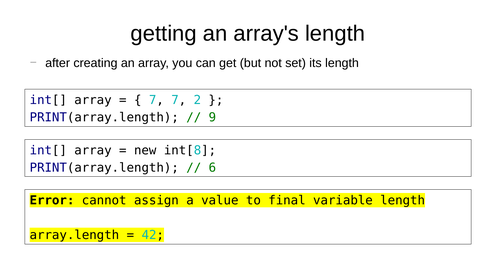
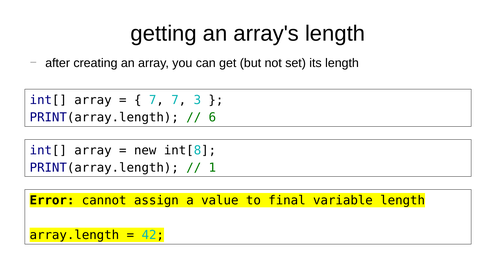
2: 2 -> 3 (197, 100)
9: 9 -> 6 (212, 117)
6: 6 -> 1 (212, 168)
